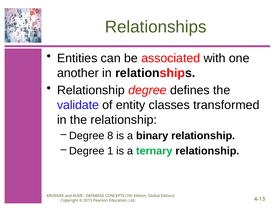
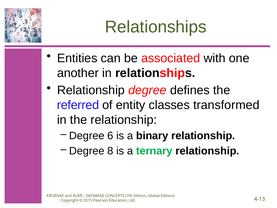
validate: validate -> referred (78, 105)
8: 8 -> 6 (110, 136)
1: 1 -> 8 (110, 151)
